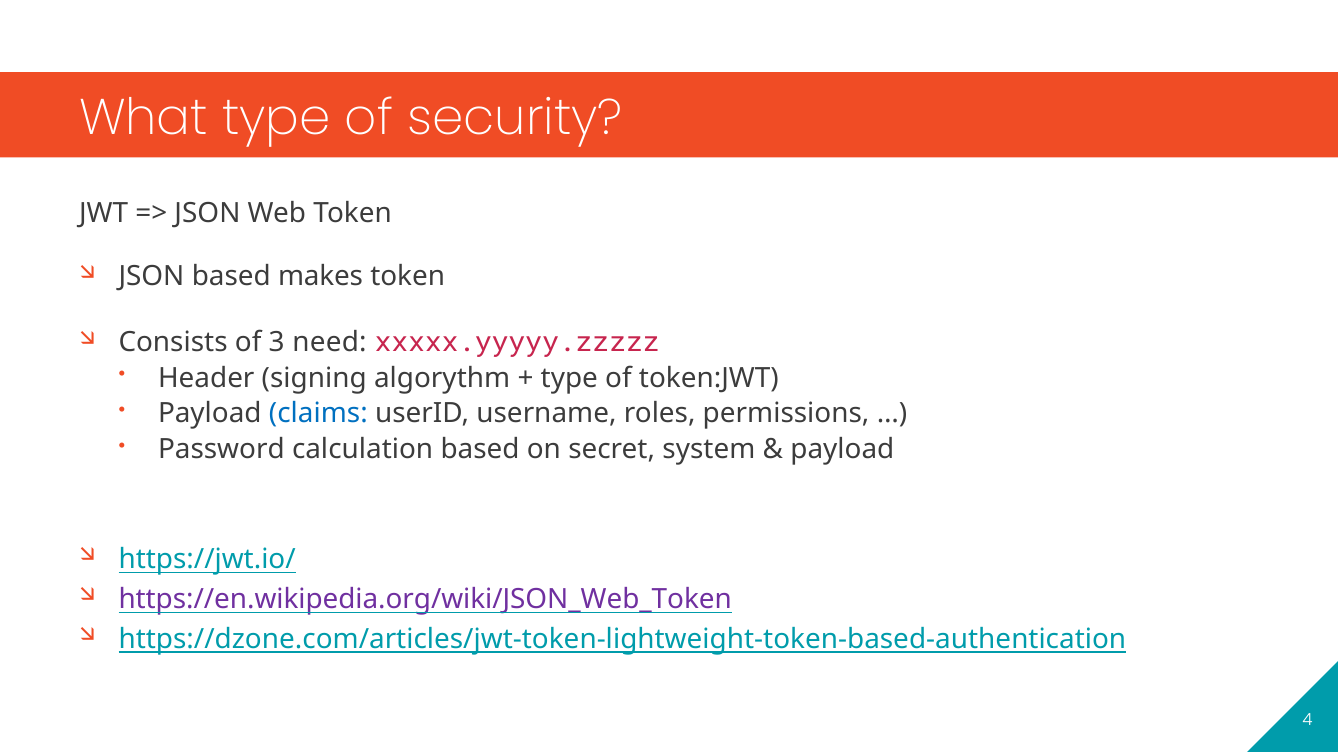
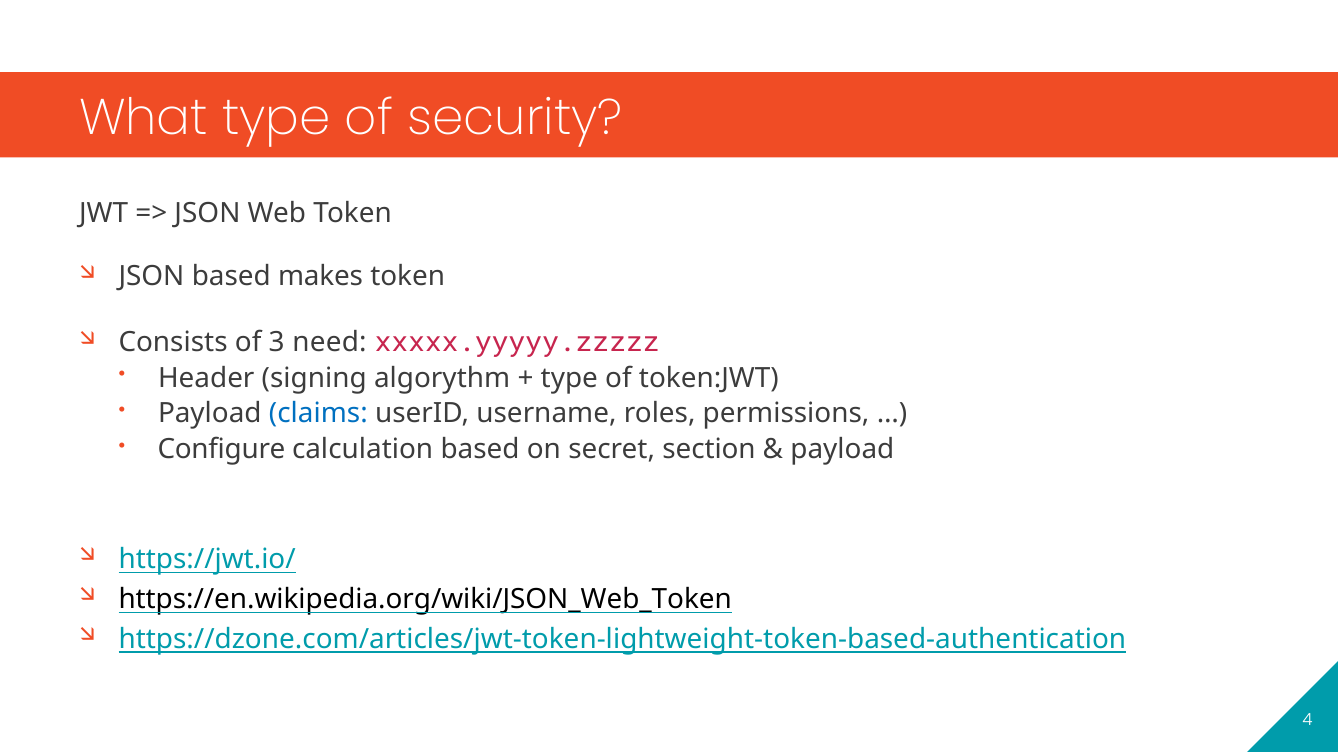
Password: Password -> Configure (222, 450)
system: system -> section (709, 450)
https://en.wikipedia.org/wiki/JSON_Web_Token colour: purple -> black (425, 600)
